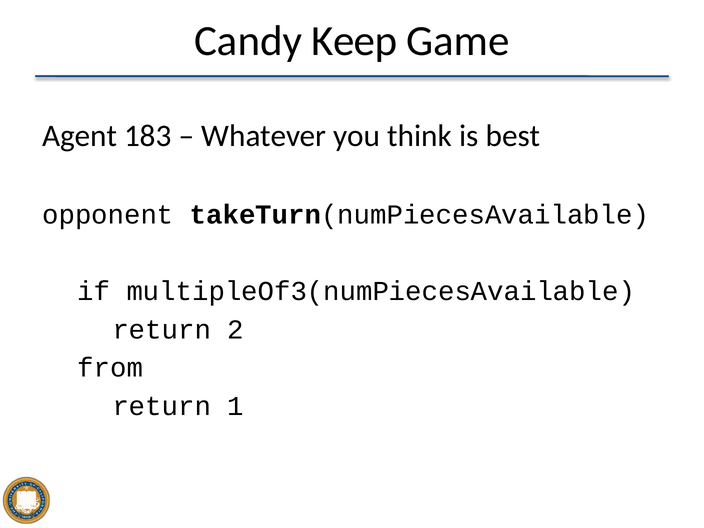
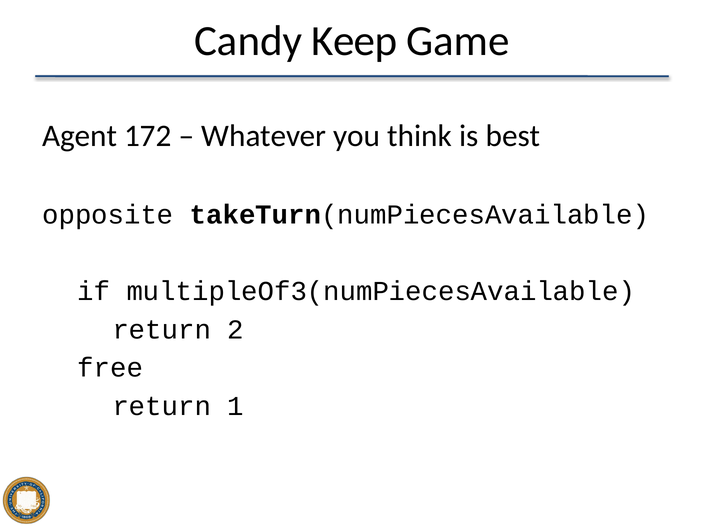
183: 183 -> 172 (148, 136)
opponent: opponent -> opposite (108, 215)
from: from -> free (110, 368)
